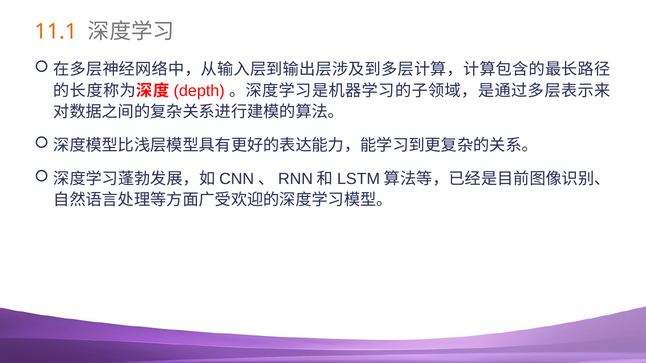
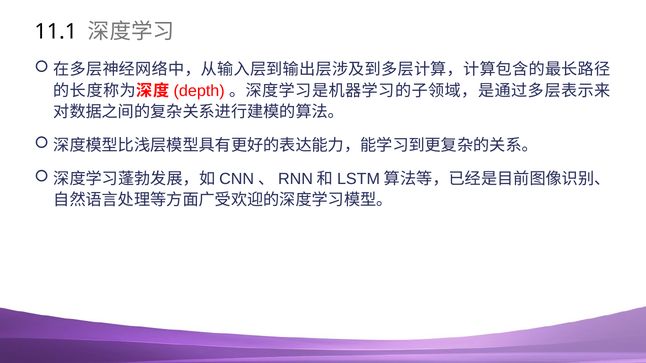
11.1 colour: orange -> black (56, 31)
